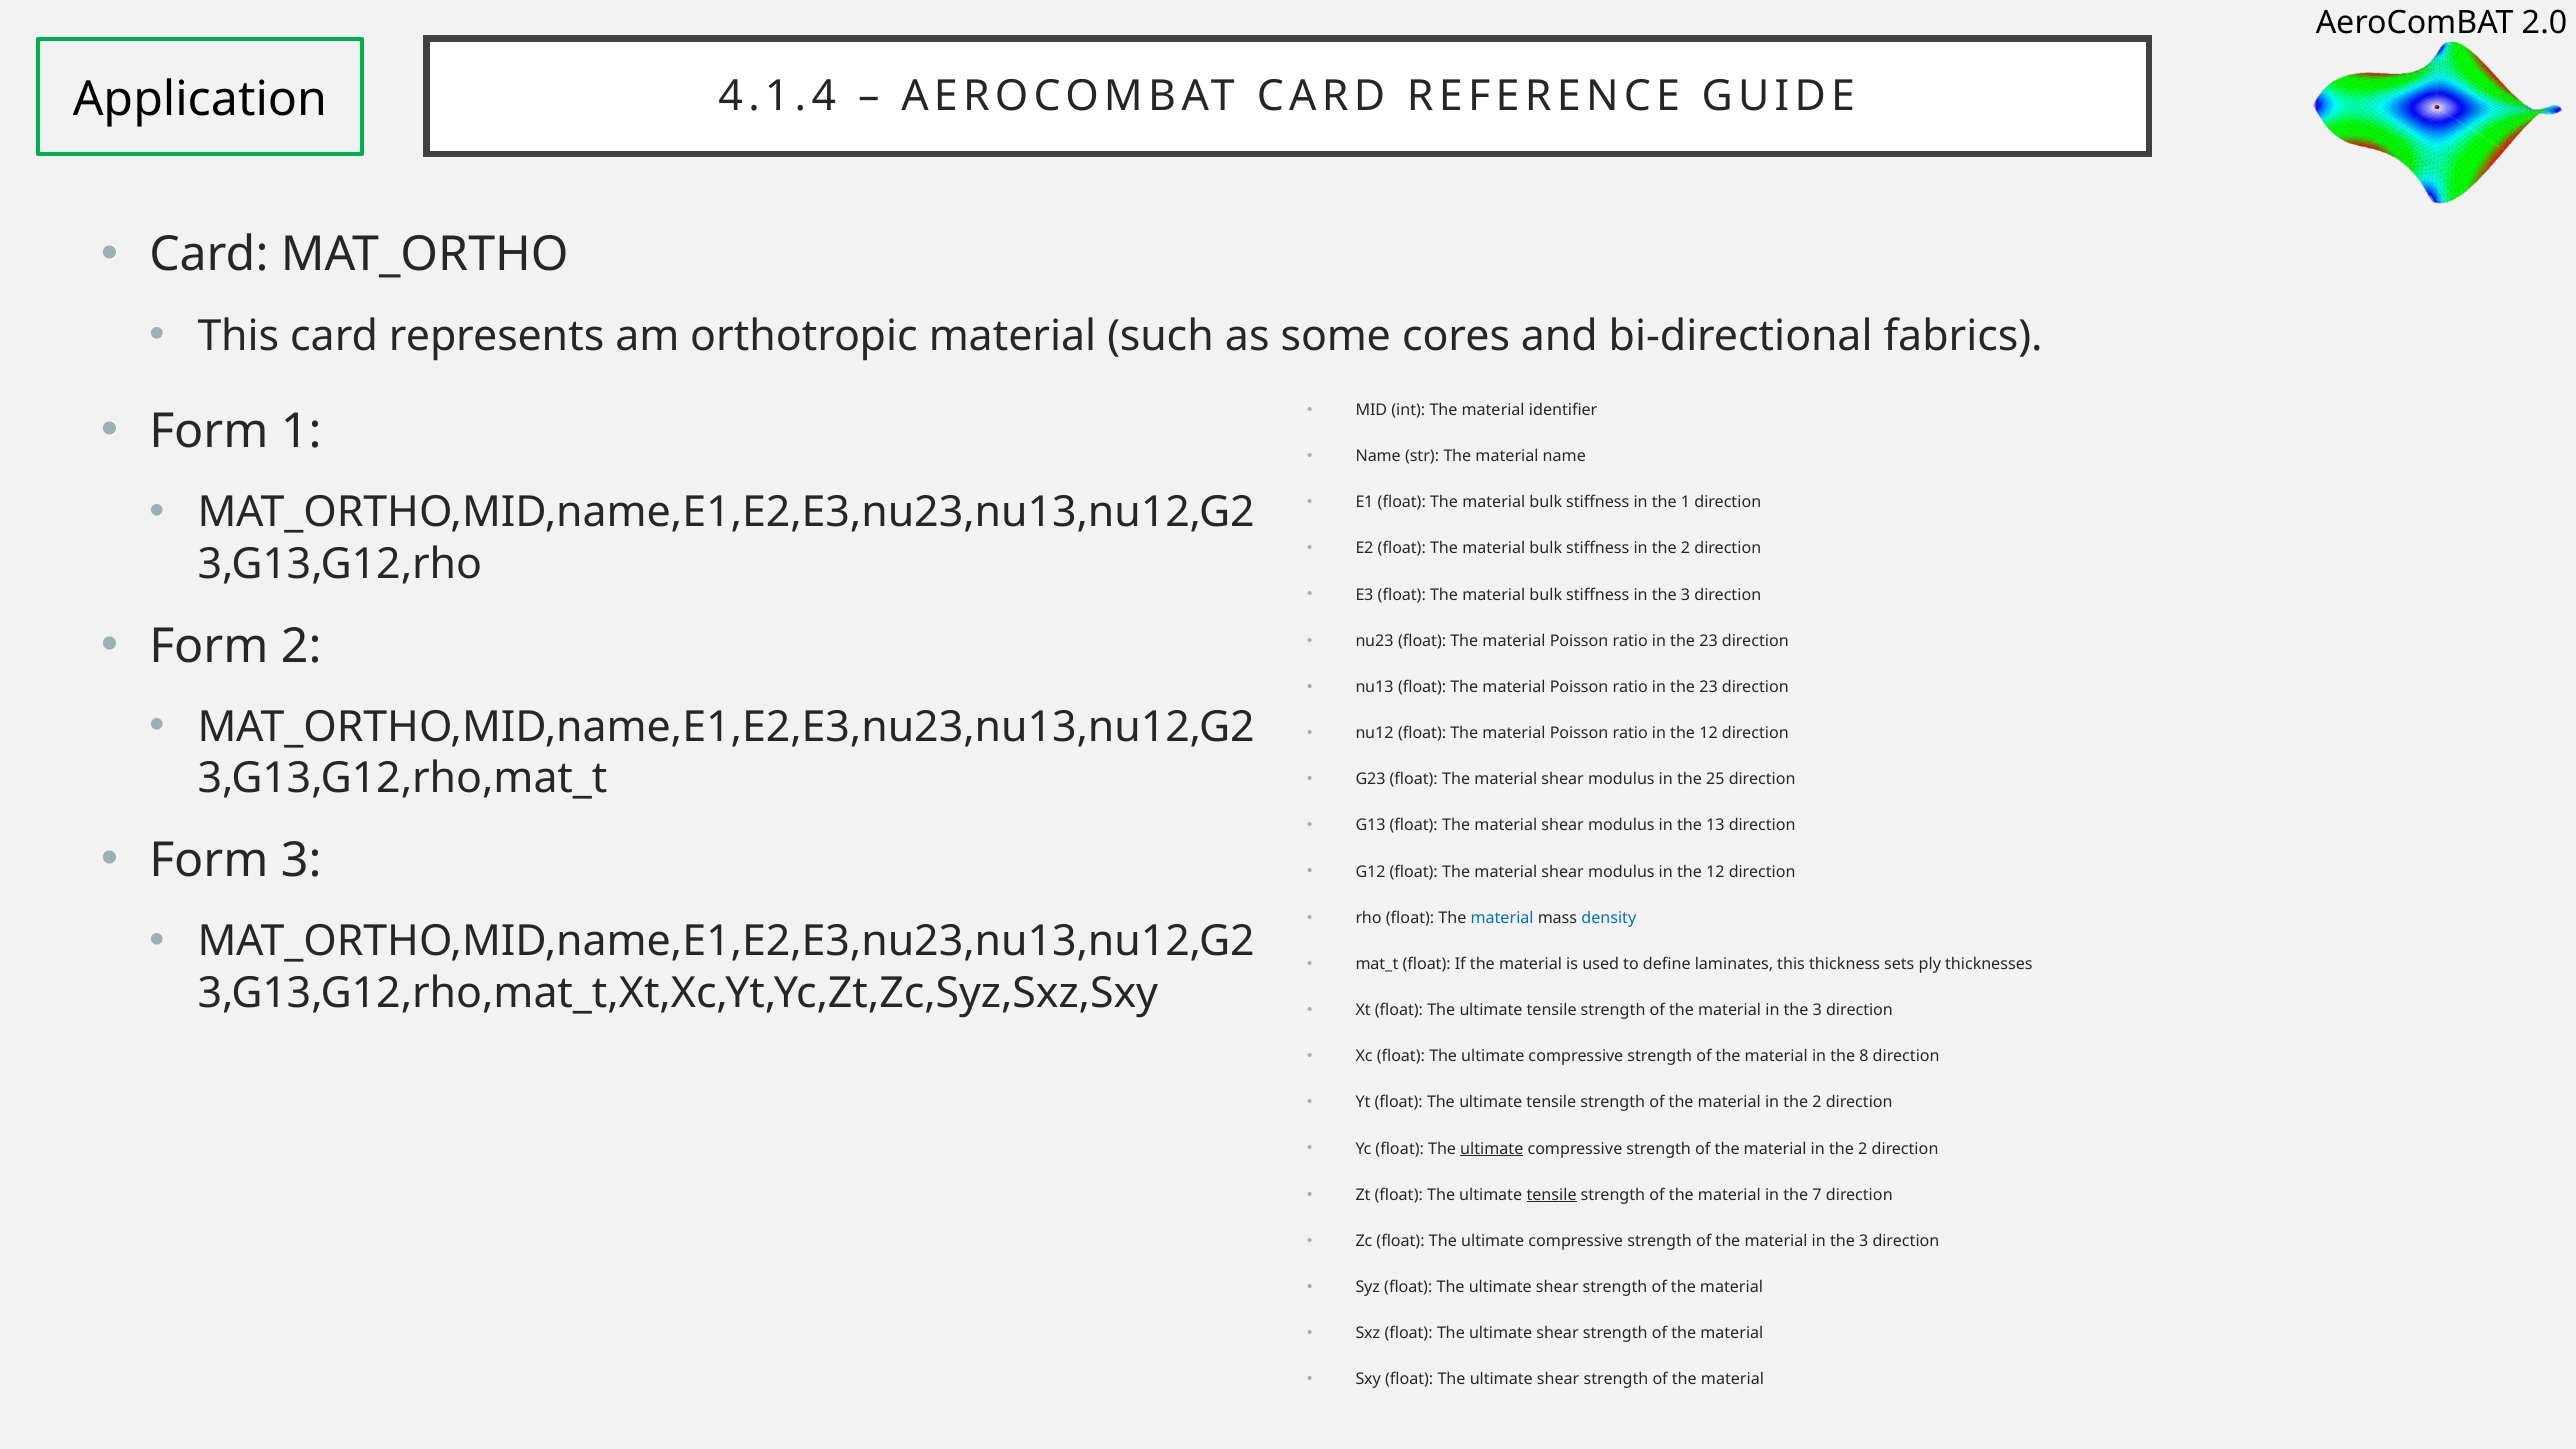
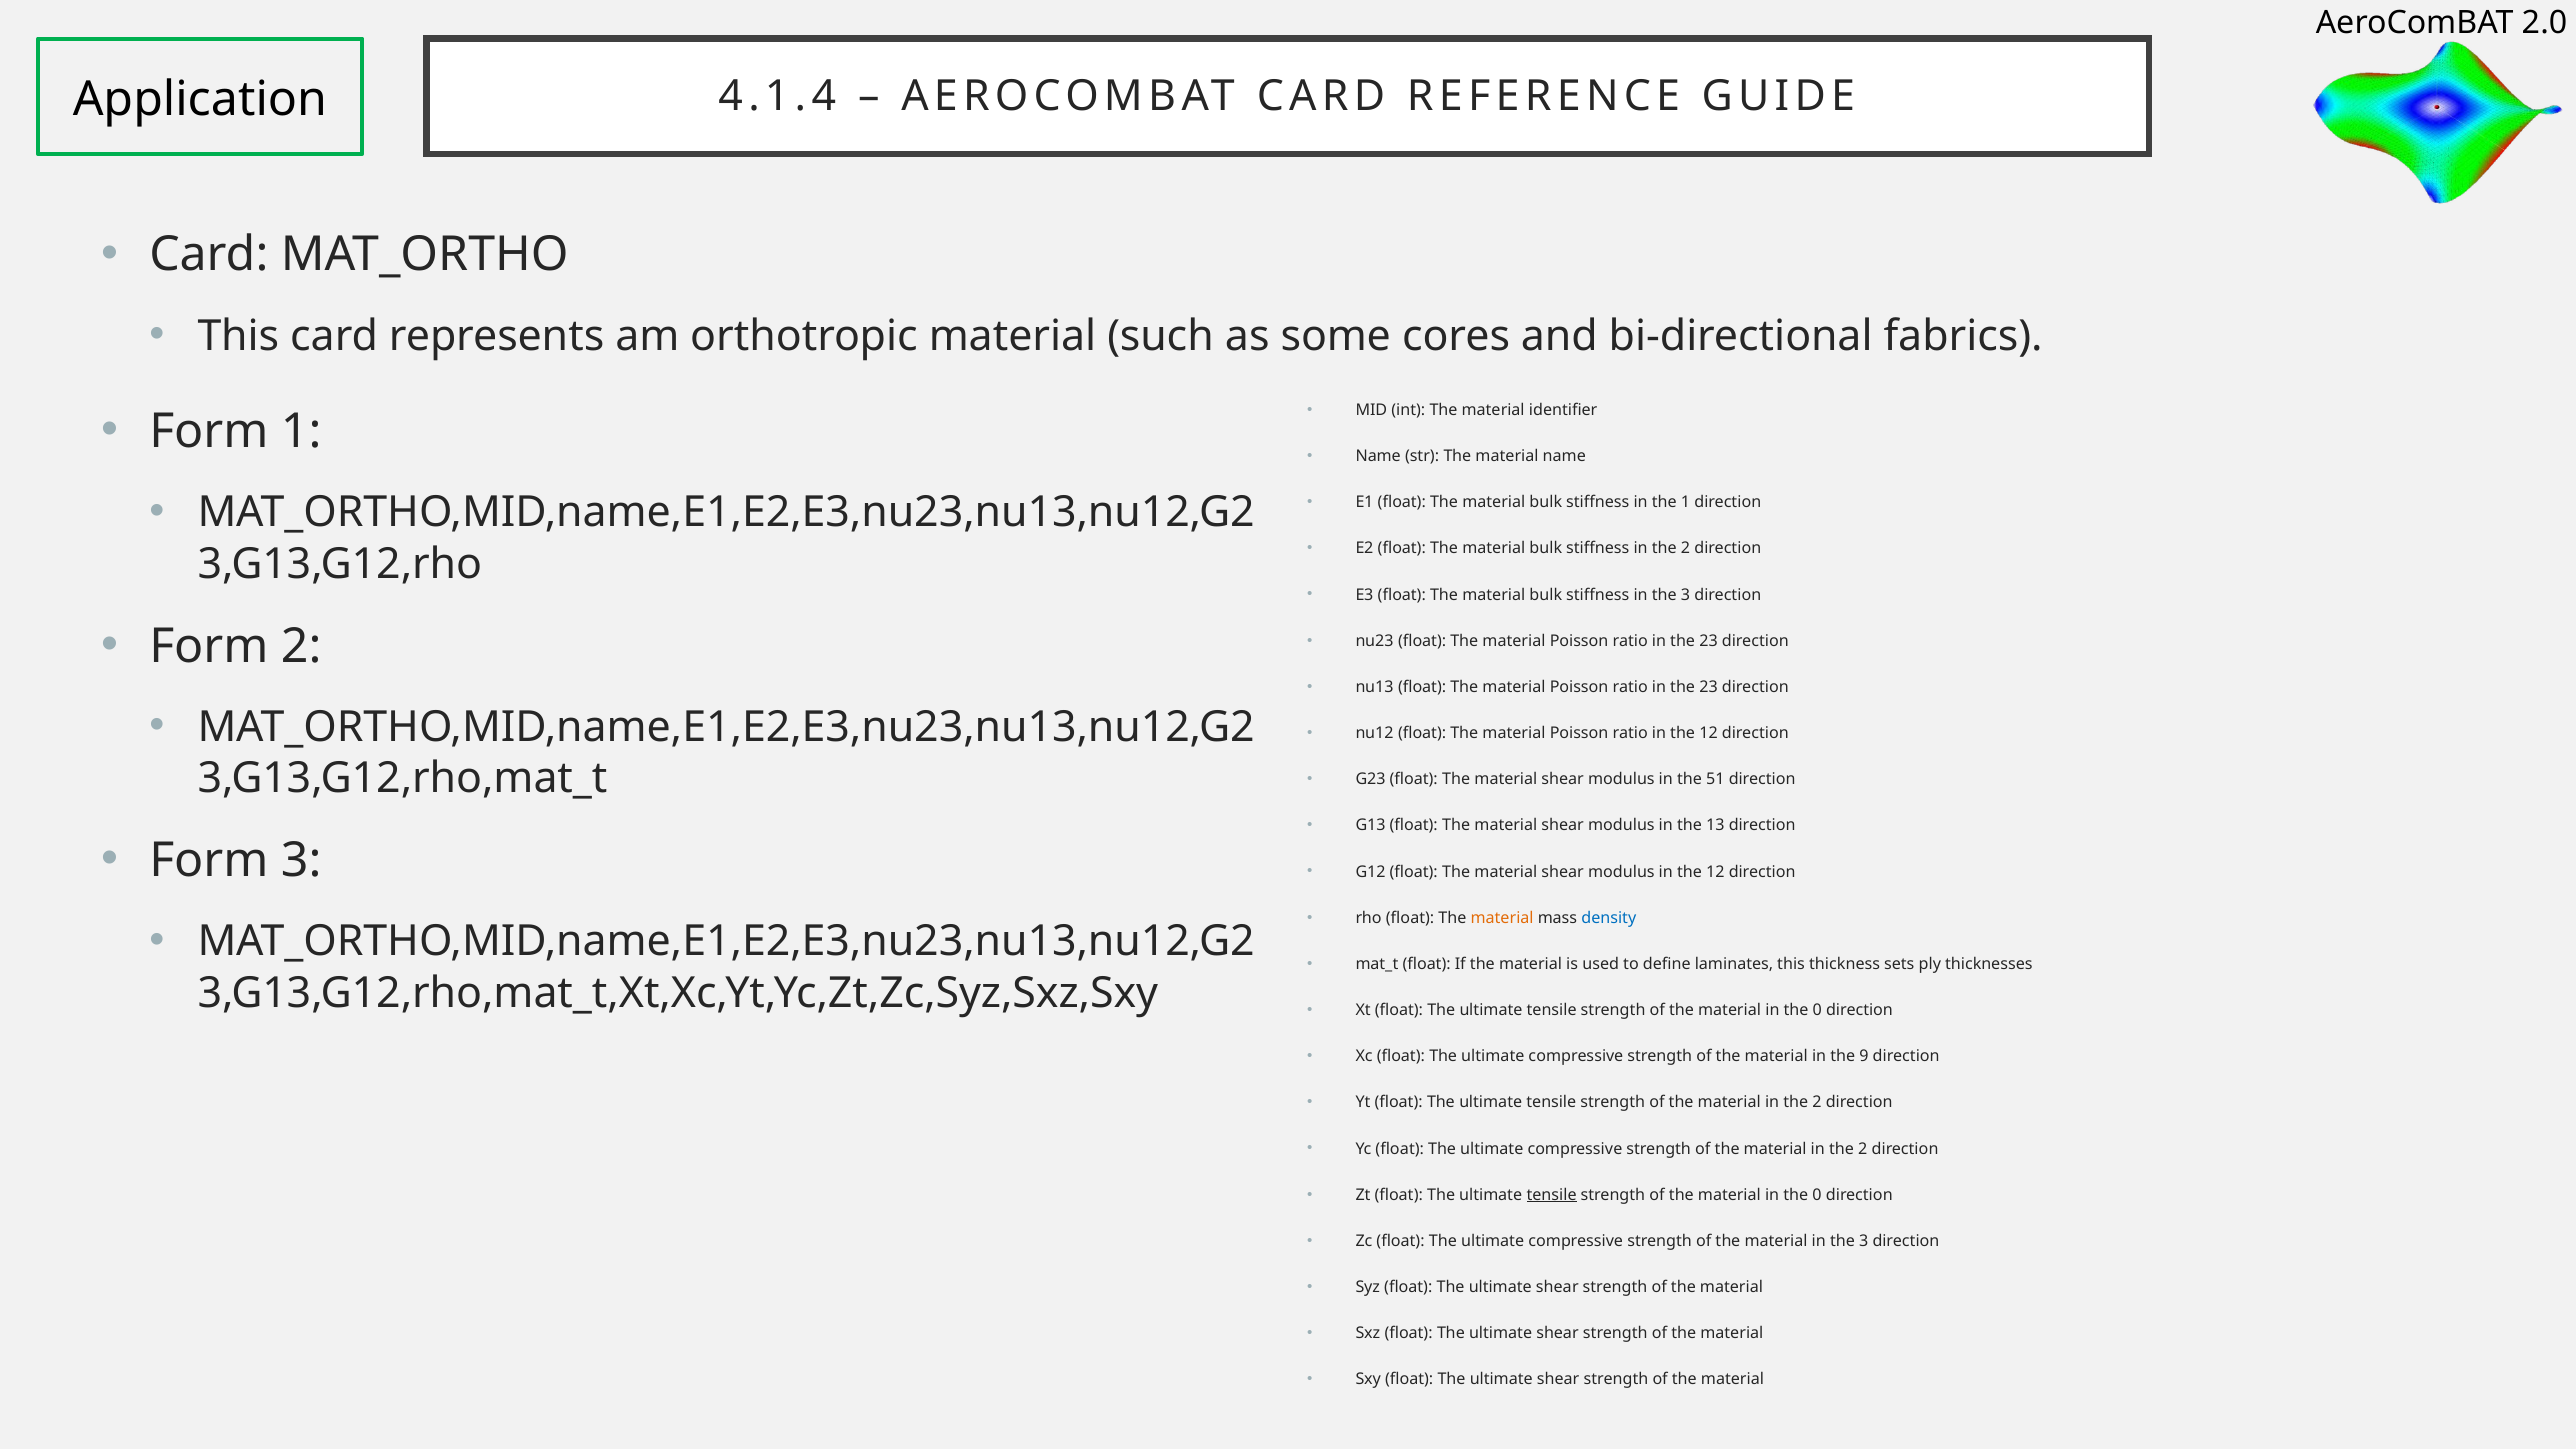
25: 25 -> 51 (1715, 779)
material colour: blue -> orange (1502, 918)
3: 3 -> 0 (1817, 1010)
8: 8 -> 9 (1864, 1056)
ultimate underline: present -> none (1492, 1149)
7: 7 -> 0 (1817, 1195)
